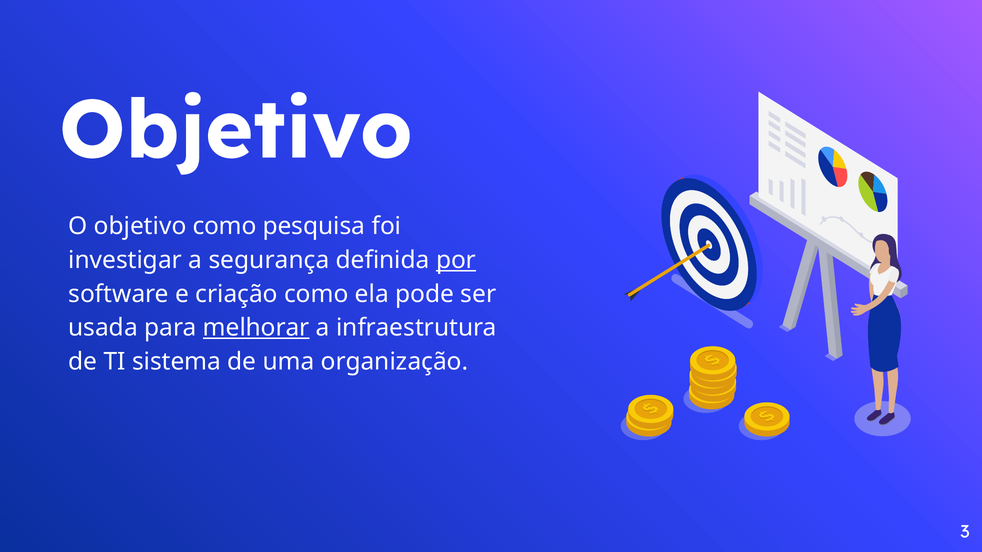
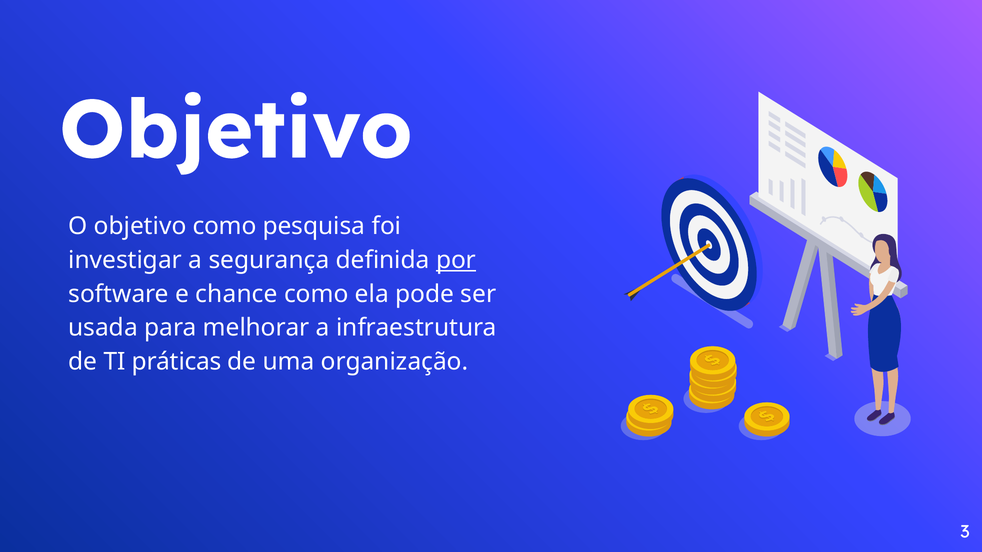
criação: criação -> chance (236, 294)
melhorar underline: present -> none (256, 328)
sistema: sistema -> práticas (177, 362)
